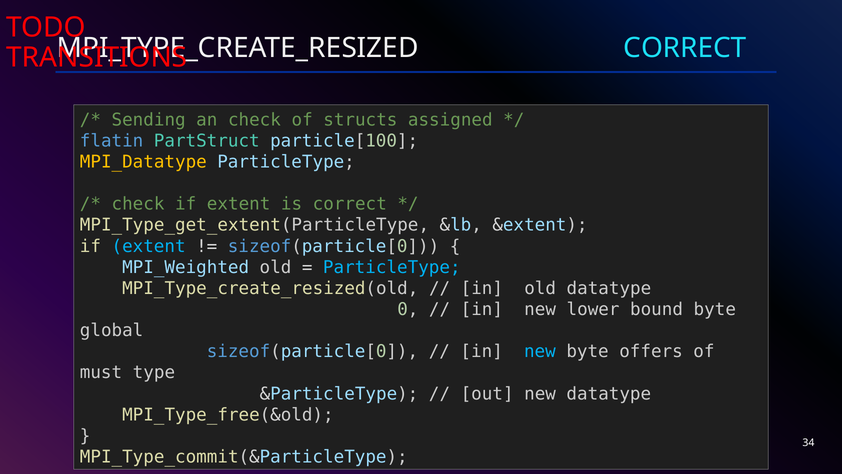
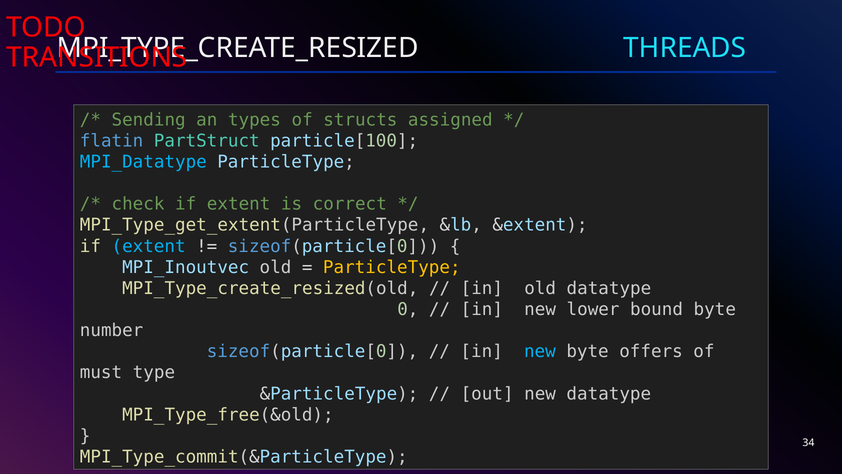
CORRECT: CORRECT -> THREADS (685, 48)
an check: check -> types (254, 120)
MPI_Datatype colour: yellow -> light blue (143, 162)
MPI_Weighted: MPI_Weighted -> MPI_Inoutvec (186, 267)
ParticleType colour: light blue -> yellow (392, 267)
global: global -> number (112, 330)
